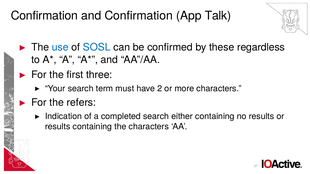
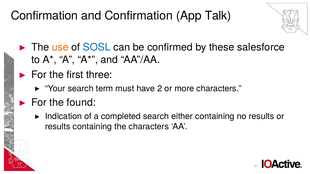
use colour: blue -> orange (60, 47)
regardless: regardless -> salesforce (261, 47)
refers: refers -> found (81, 103)
